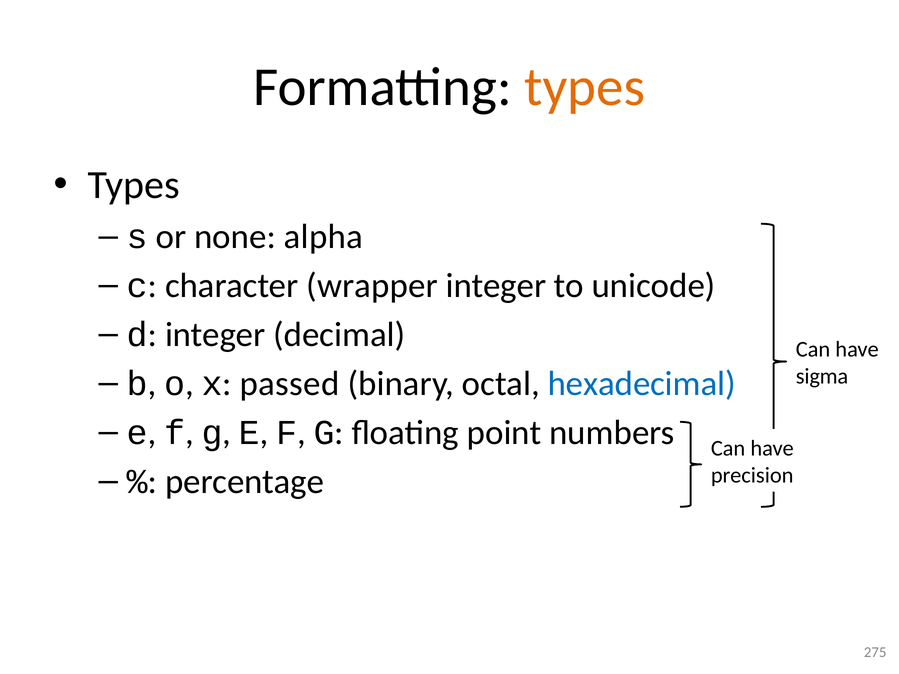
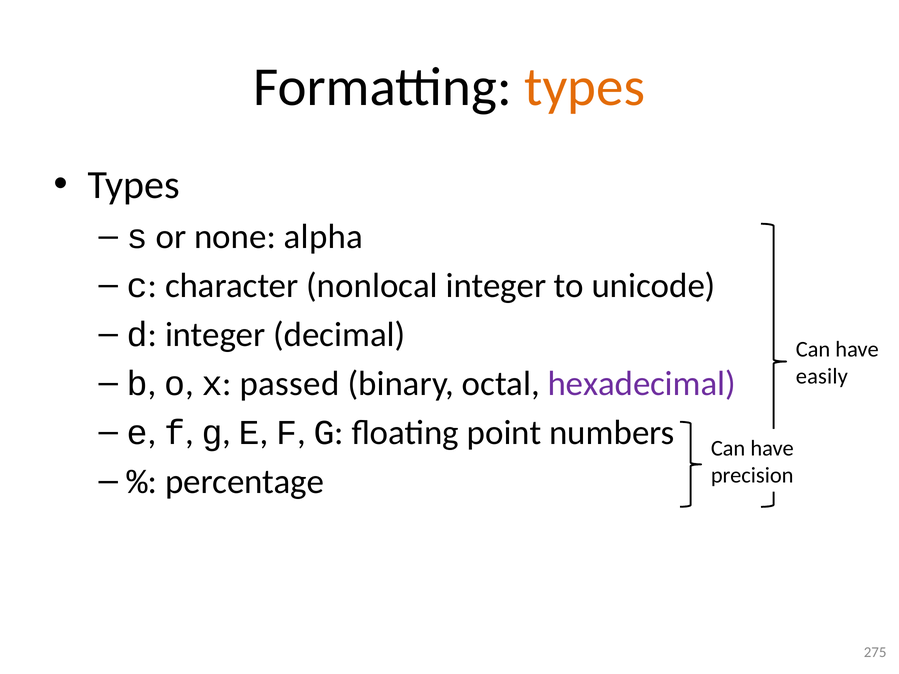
wrapper: wrapper -> nonlocal (372, 286)
hexadecimal colour: blue -> purple (642, 384)
sigma: sigma -> easily (822, 377)
